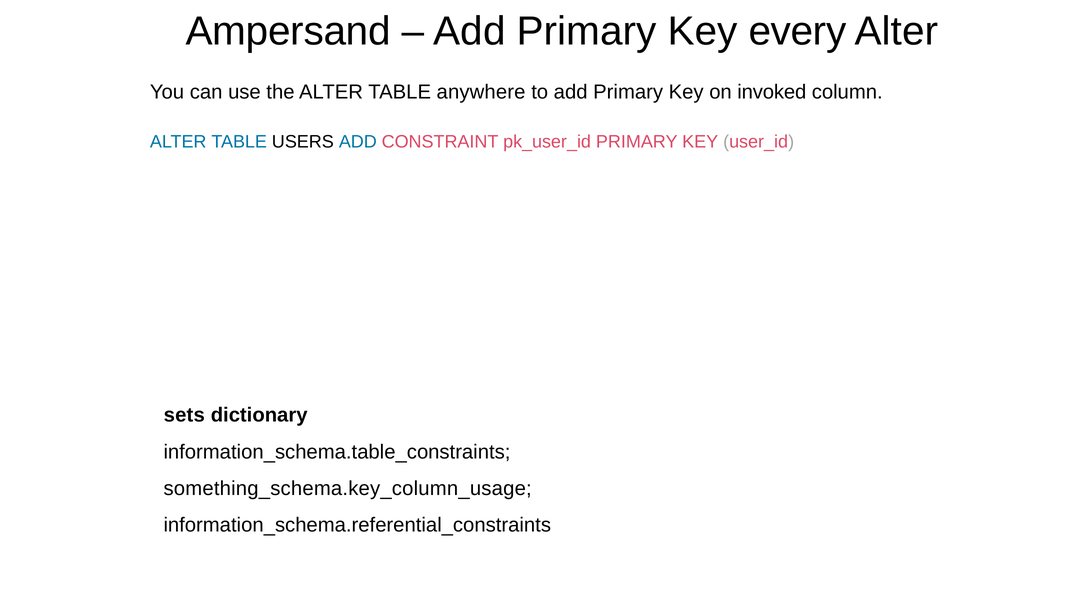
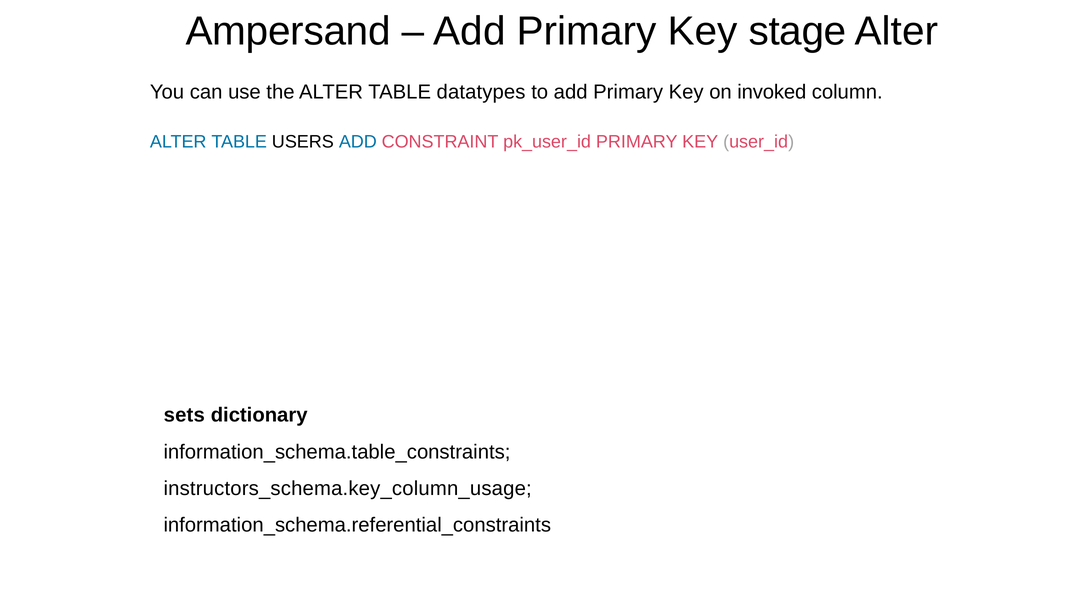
every: every -> stage (798, 31)
anywhere: anywhere -> datatypes (481, 92)
something_schema.key_column_usage: something_schema.key_column_usage -> instructors_schema.key_column_usage (348, 488)
